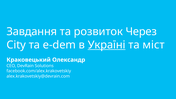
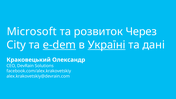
Завдання: Завдання -> Microsoft (32, 32)
e-dem underline: none -> present (59, 45)
міст: міст -> дані (154, 45)
